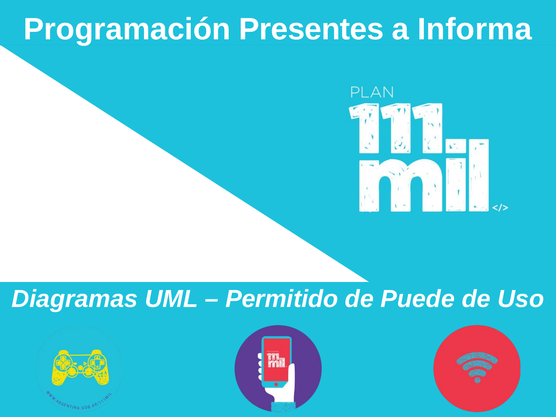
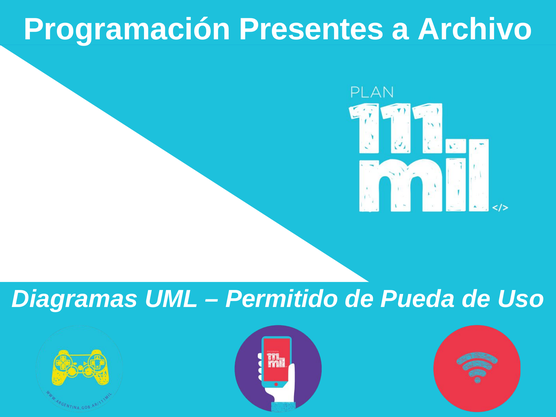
Informa: Informa -> Archivo (475, 29)
Puede: Puede -> Pueda (418, 299)
